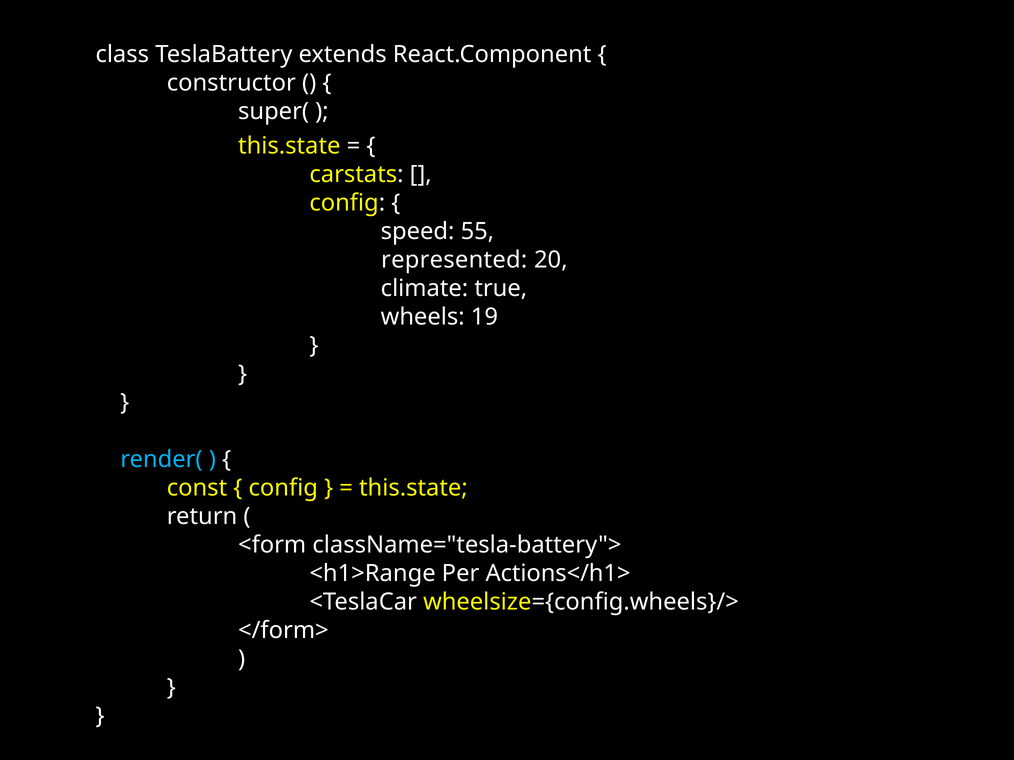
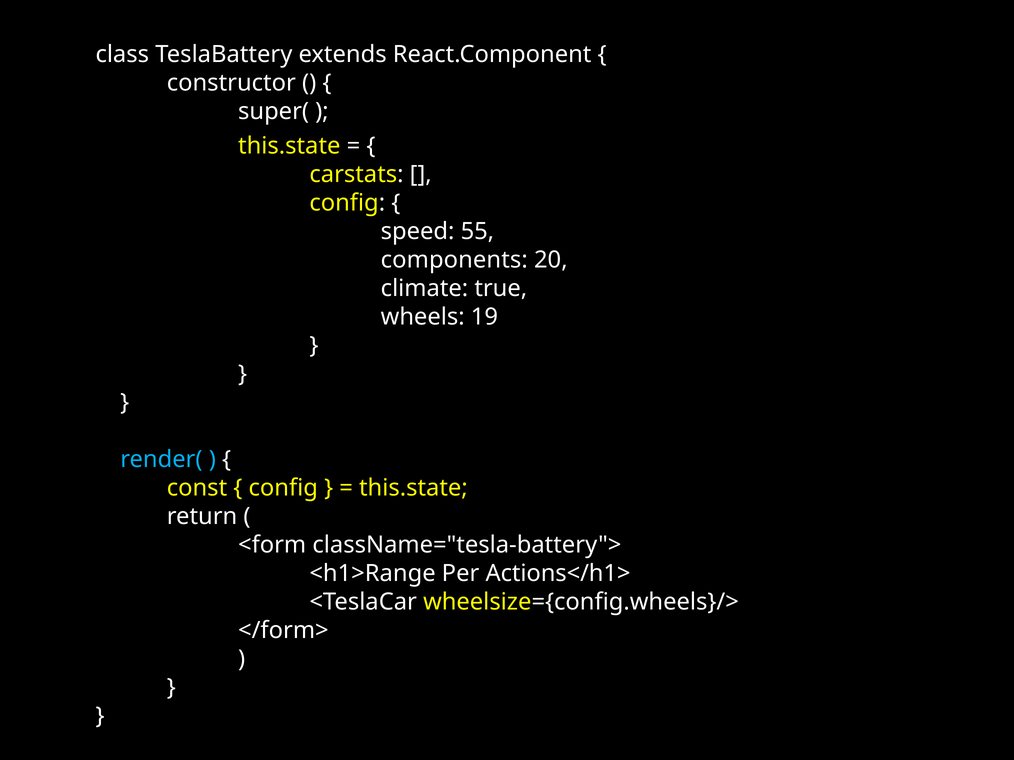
represented: represented -> components (454, 260)
